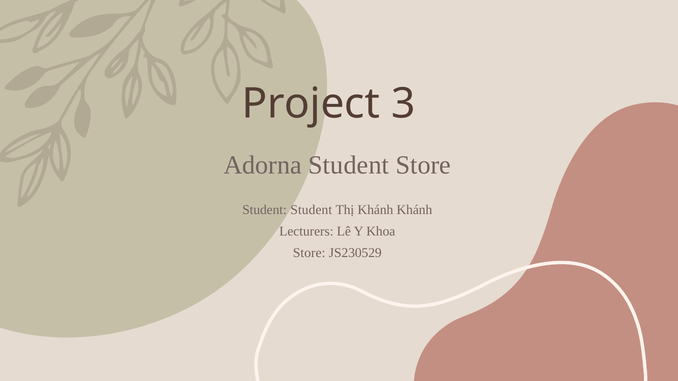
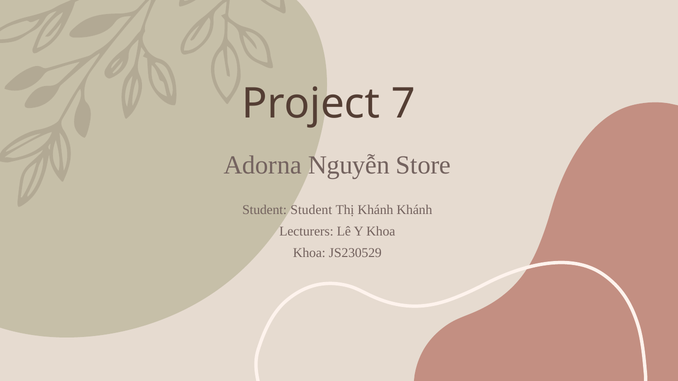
3: 3 -> 7 (403, 104)
Adorna Student: Student -> Nguyễn (349, 165)
Store: Store -> Khoa (309, 253)
